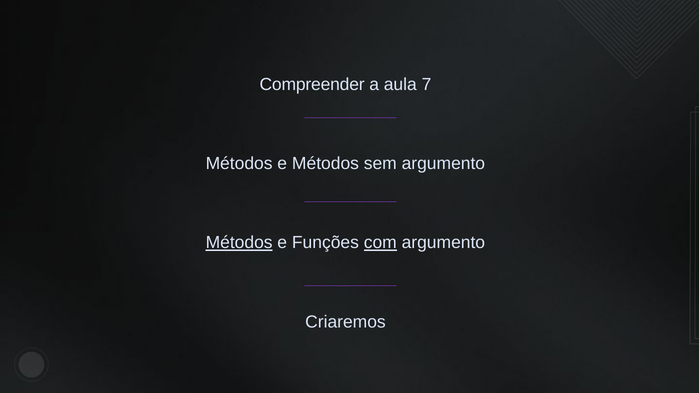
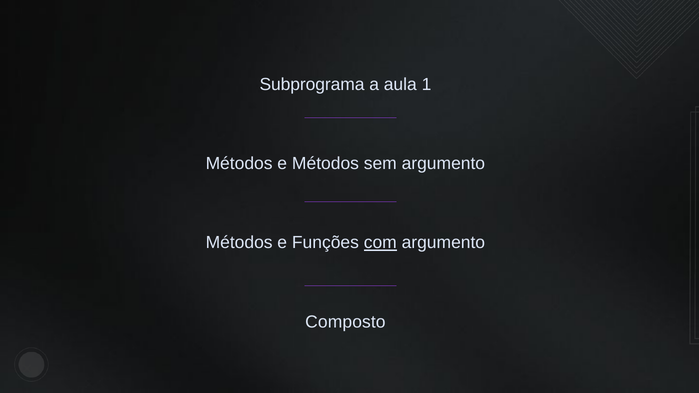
Compreender: Compreender -> Subprograma (312, 84)
7: 7 -> 1 (426, 84)
Métodos underline: present -> none (239, 243)
Criaremos: Criaremos -> Composto (345, 322)
